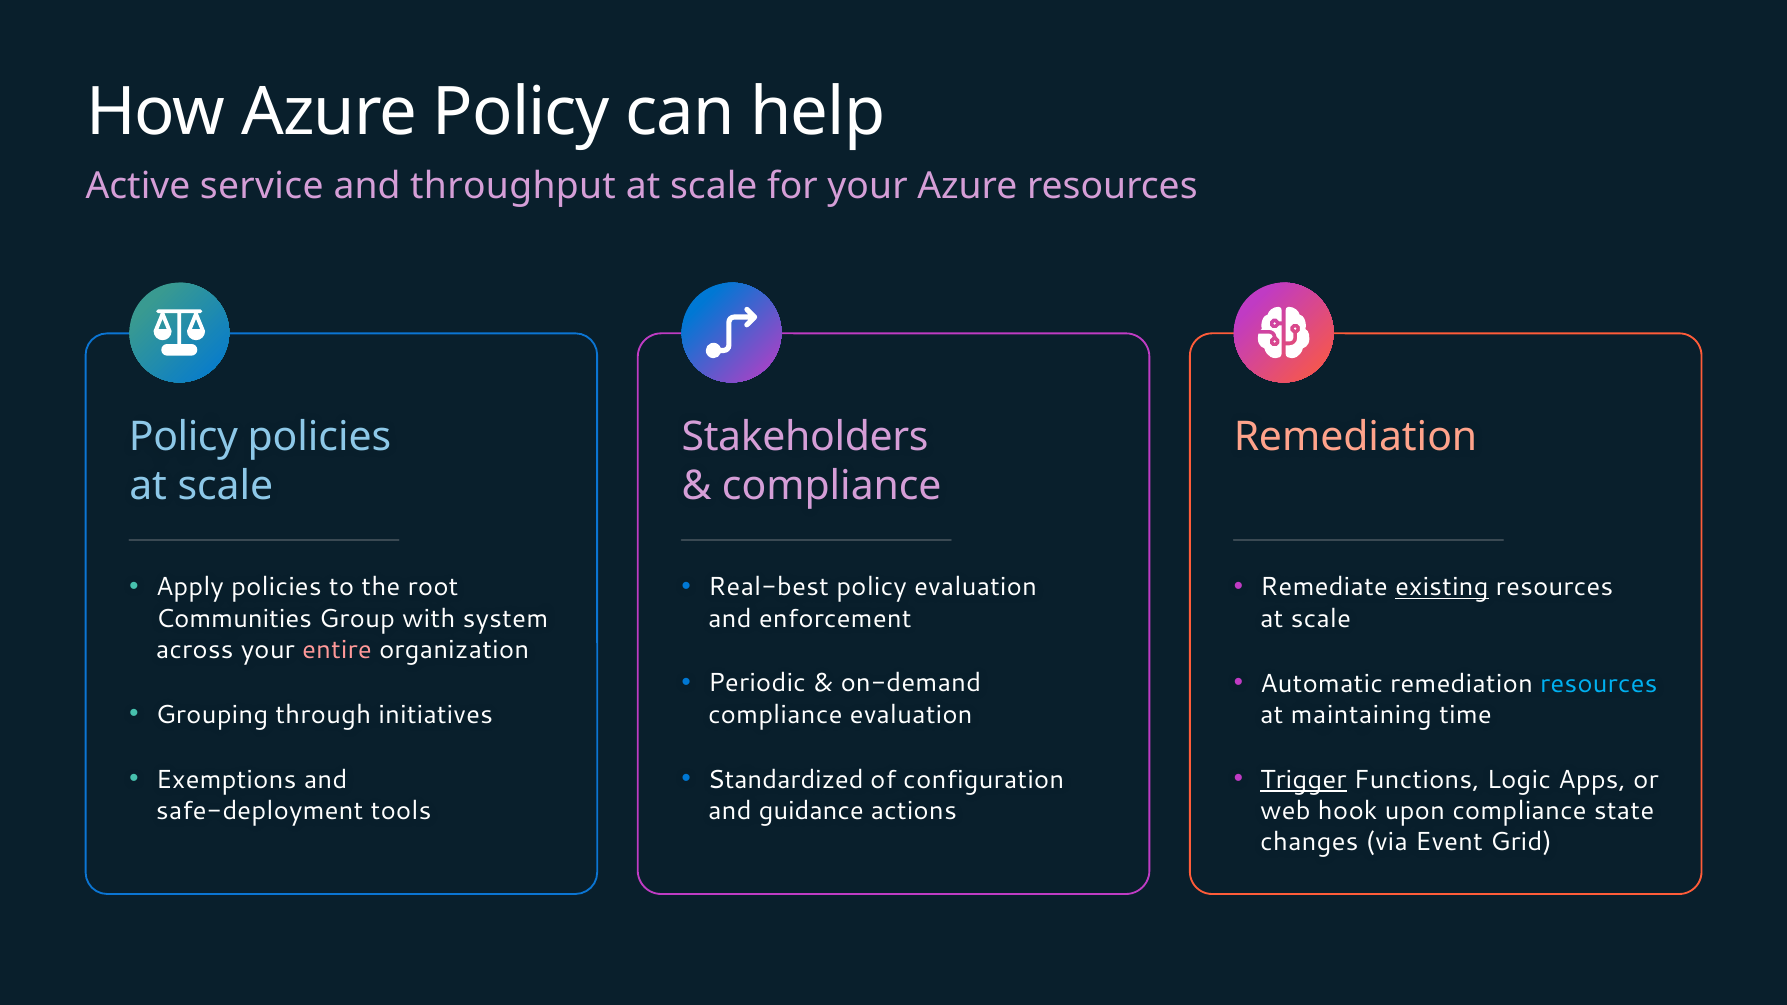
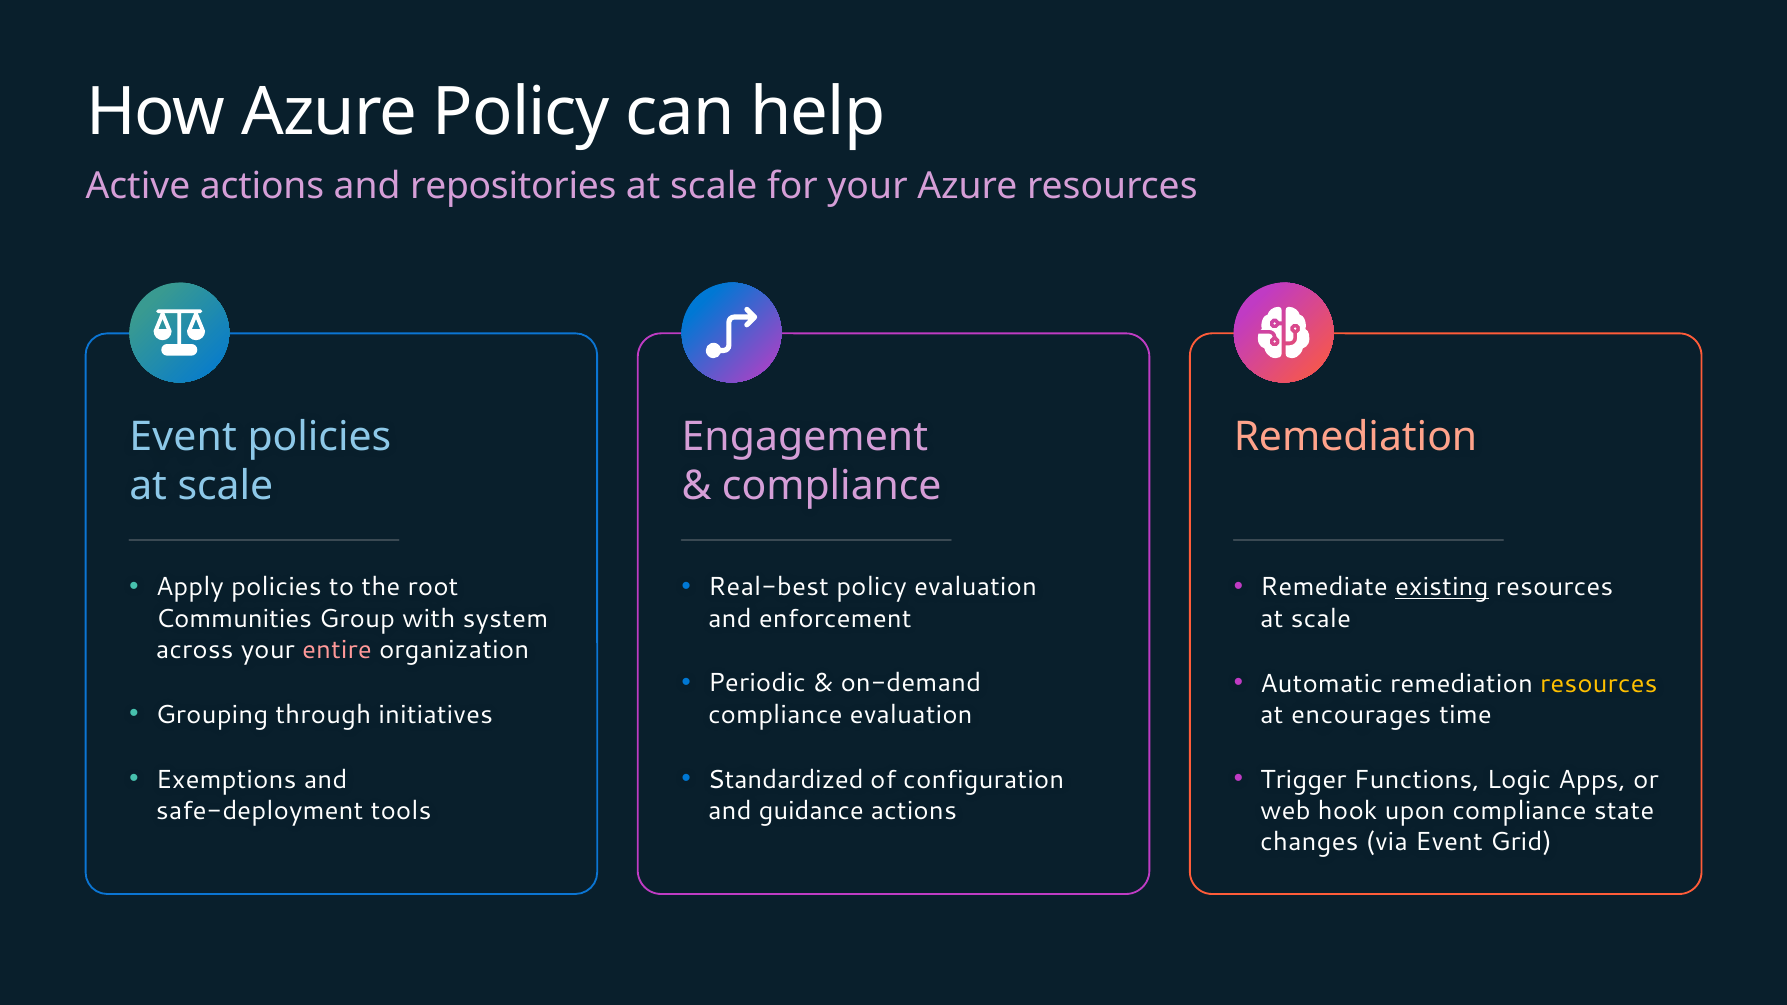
Active service: service -> actions (262, 186)
throughput: throughput -> repositories (513, 186)
Policy: Policy -> Event (183, 437)
Stakeholders: Stakeholders -> Engagement (805, 437)
resources colour: light blue -> yellow (1599, 684)
maintaining: maintaining -> encourages (1361, 715)
Trigger underline: present -> none (1303, 780)
